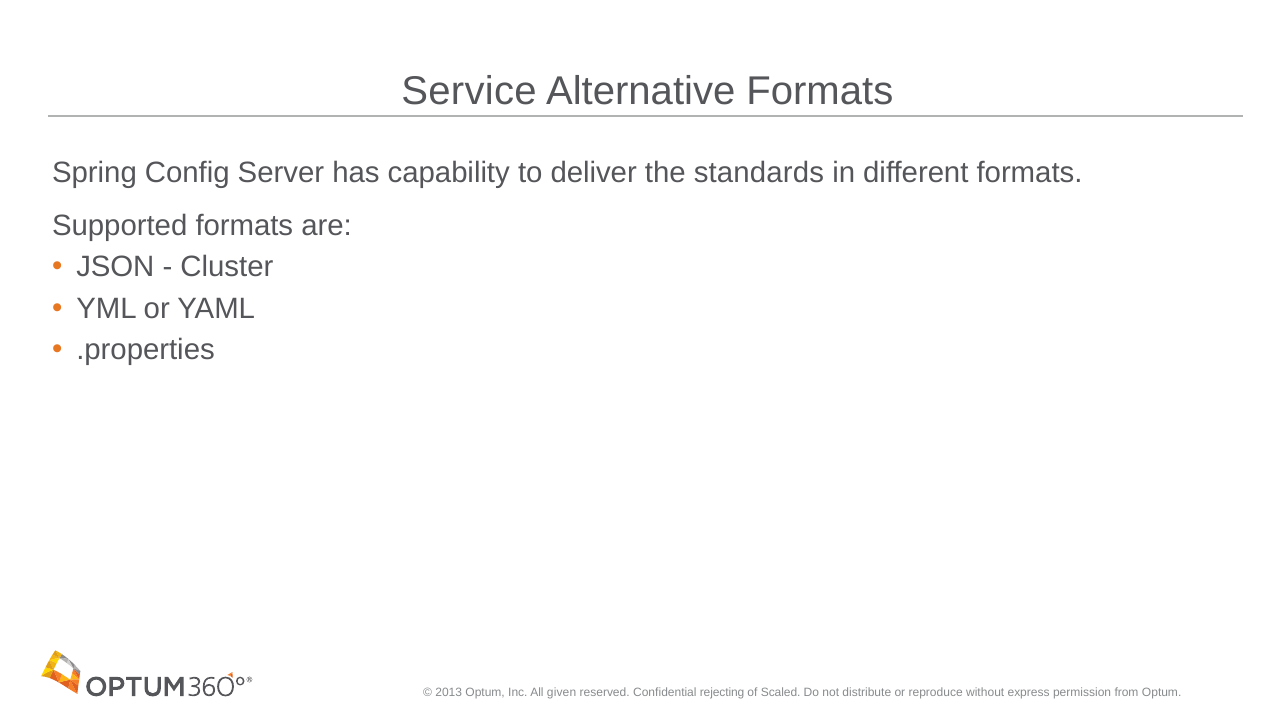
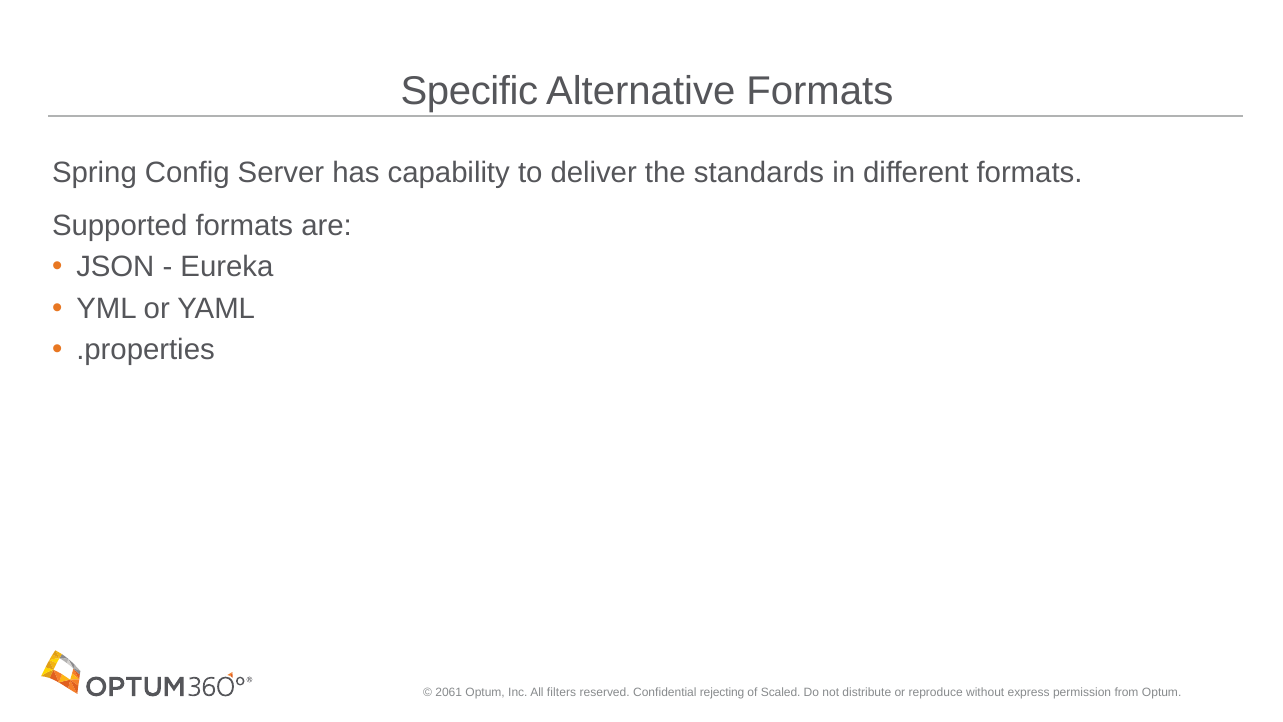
Service: Service -> Specific (469, 91)
Cluster: Cluster -> Eureka (227, 267)
2013: 2013 -> 2061 (449, 692)
given: given -> filters (562, 692)
